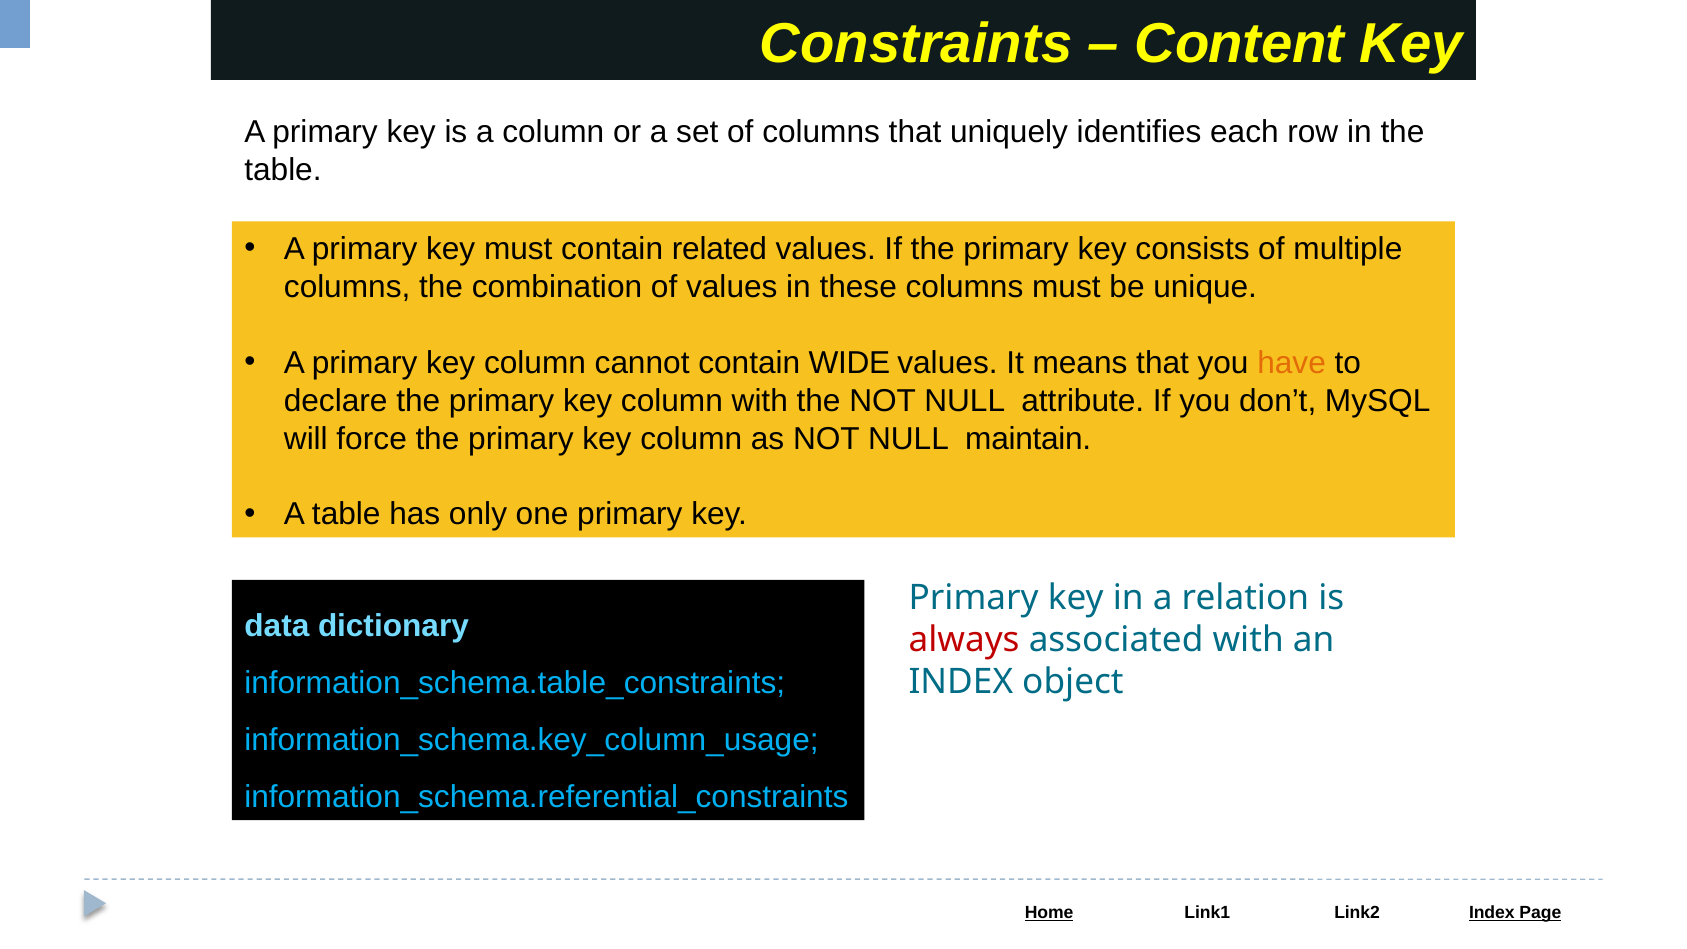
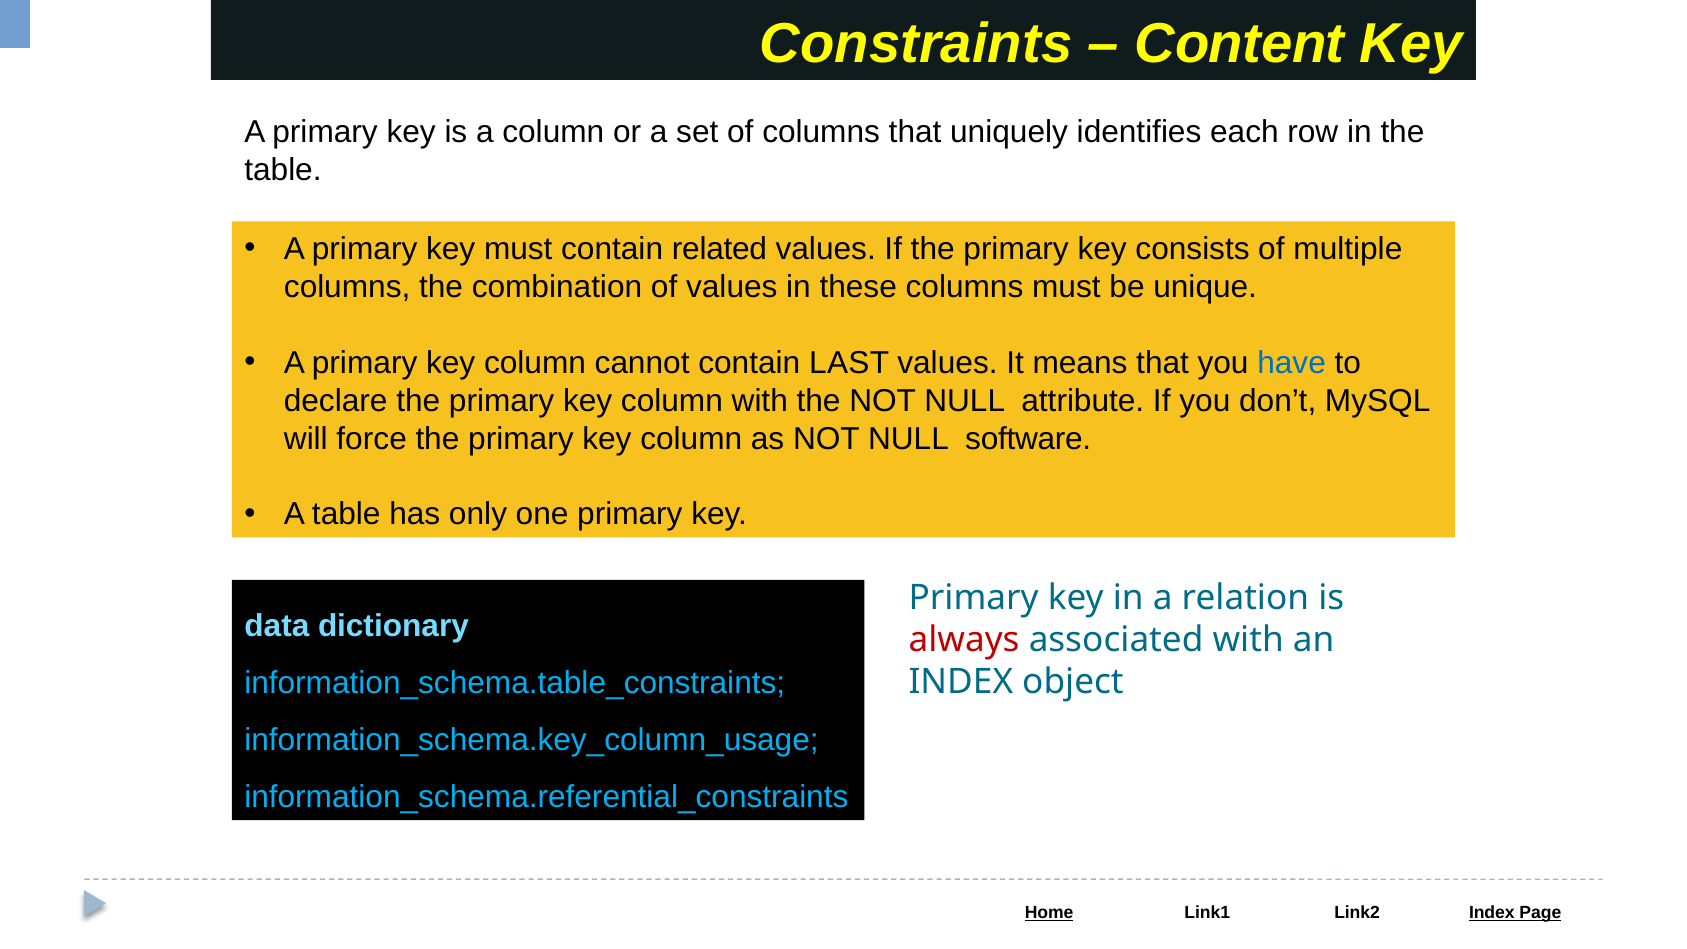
WIDE: WIDE -> LAST (849, 363)
have colour: orange -> blue (1292, 363)
maintain: maintain -> software (1028, 439)
